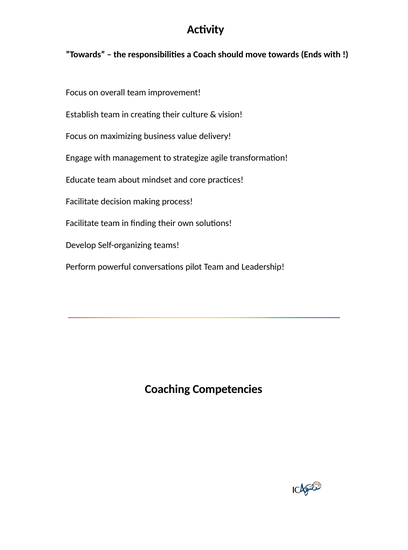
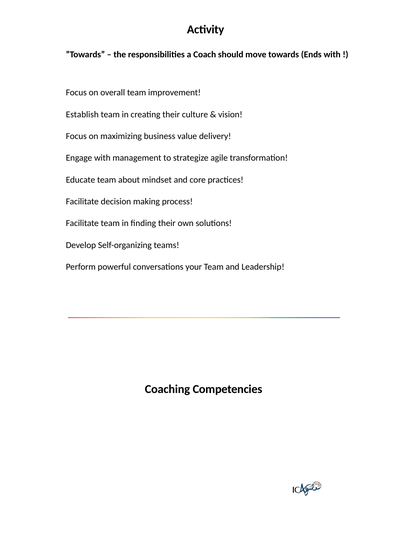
pilot: pilot -> your (194, 267)
